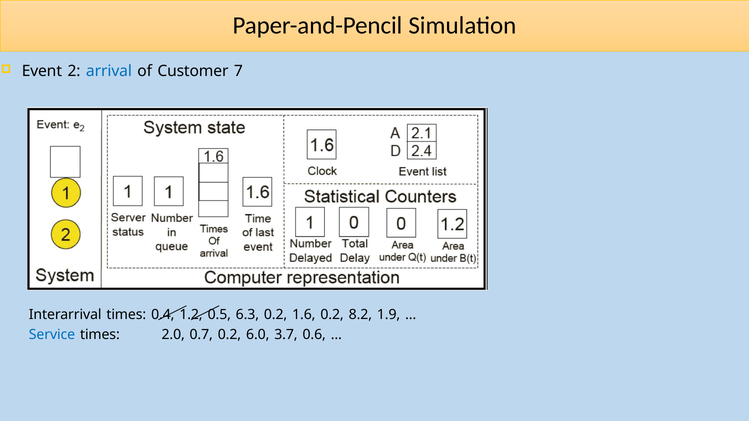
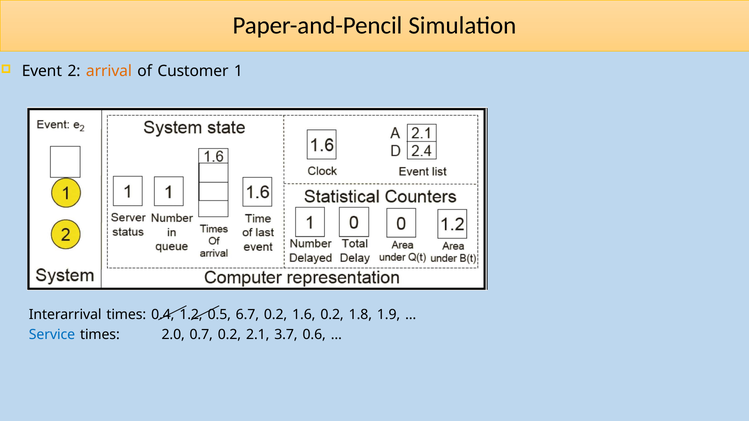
arrival colour: blue -> orange (109, 71)
7: 7 -> 1 (238, 71)
6.3: 6.3 -> 6.7 (247, 315)
8.2: 8.2 -> 1.8 (360, 315)
6.0: 6.0 -> 2.1 (258, 335)
